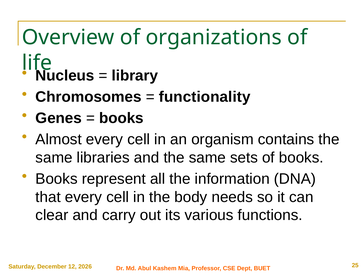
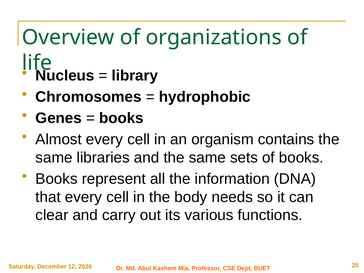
functionality: functionality -> hydrophobic (205, 97)
